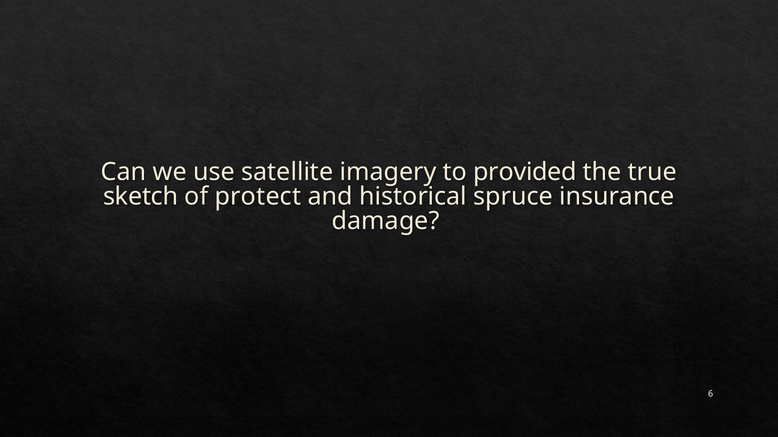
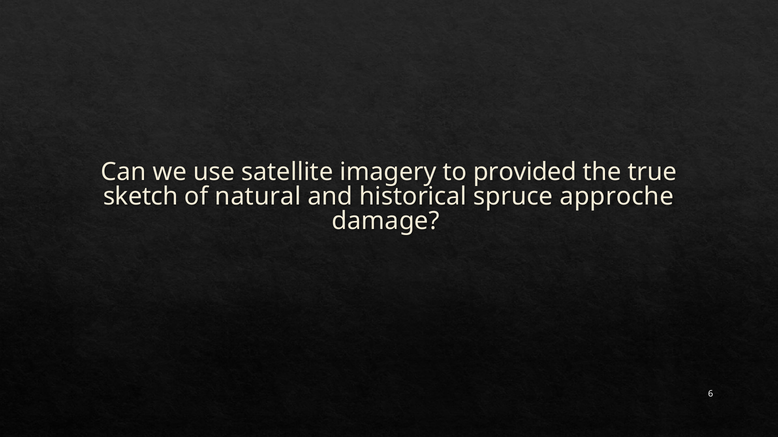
protect: protect -> natural (258, 197)
insurance: insurance -> approche (617, 197)
